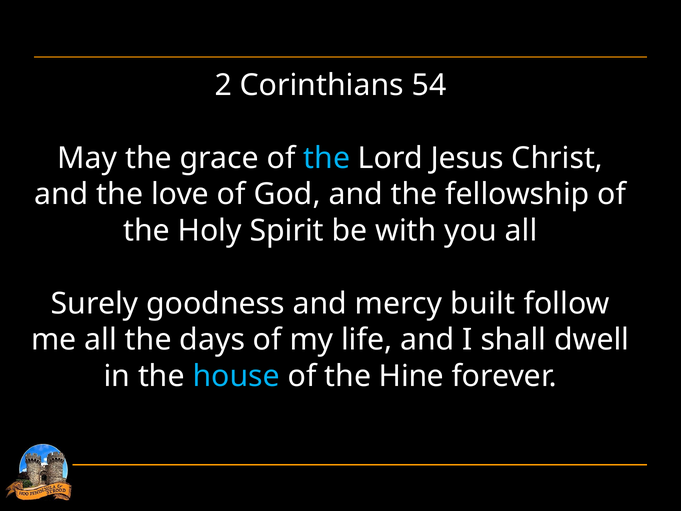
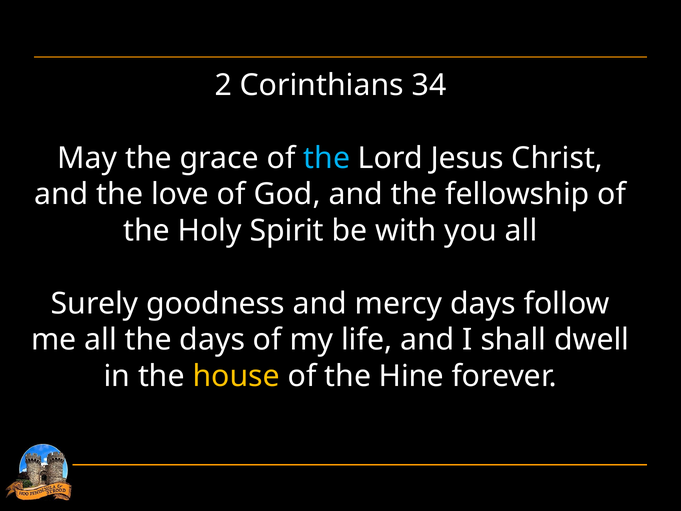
54: 54 -> 34 (429, 85)
mercy built: built -> days (483, 303)
house colour: light blue -> yellow (236, 376)
